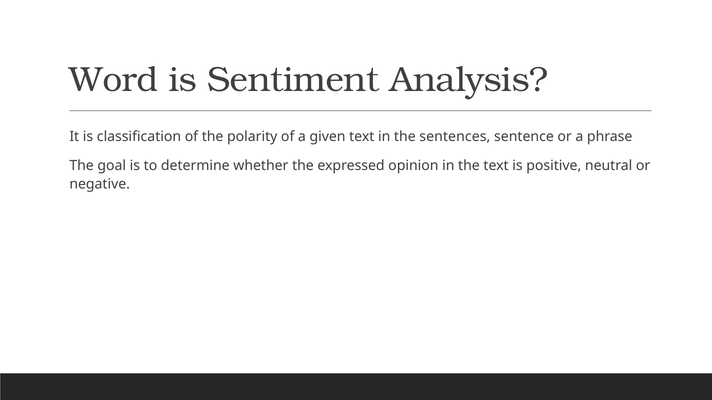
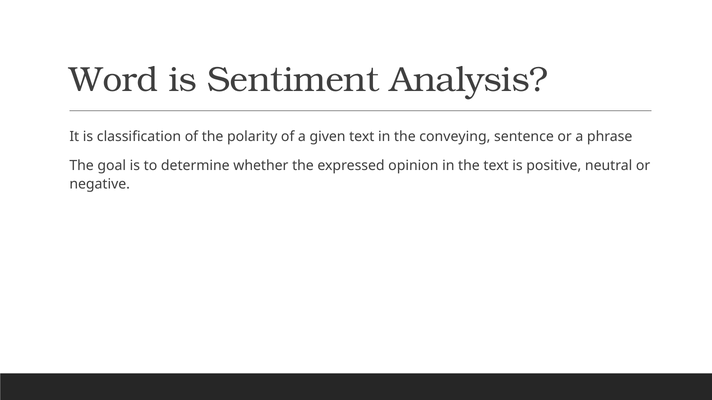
sentences: sentences -> conveying (455, 137)
